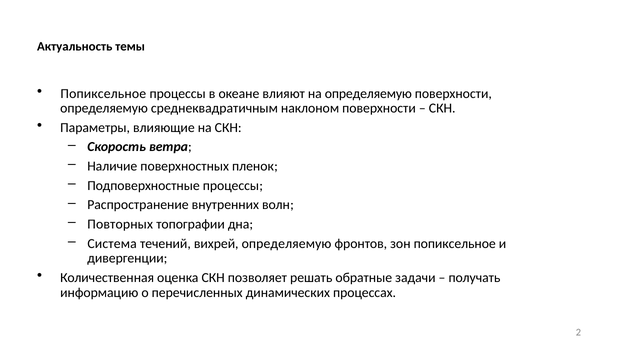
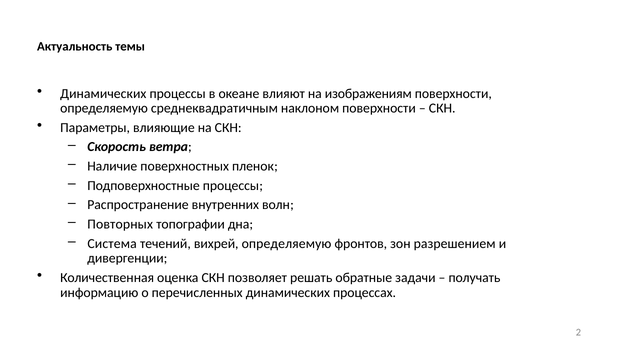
Попиксельное: Попиксельное -> Динамических (103, 93)
на определяемую: определяемую -> изображениям (368, 93)
зон попиксельное: попиксельное -> разрешением (455, 243)
